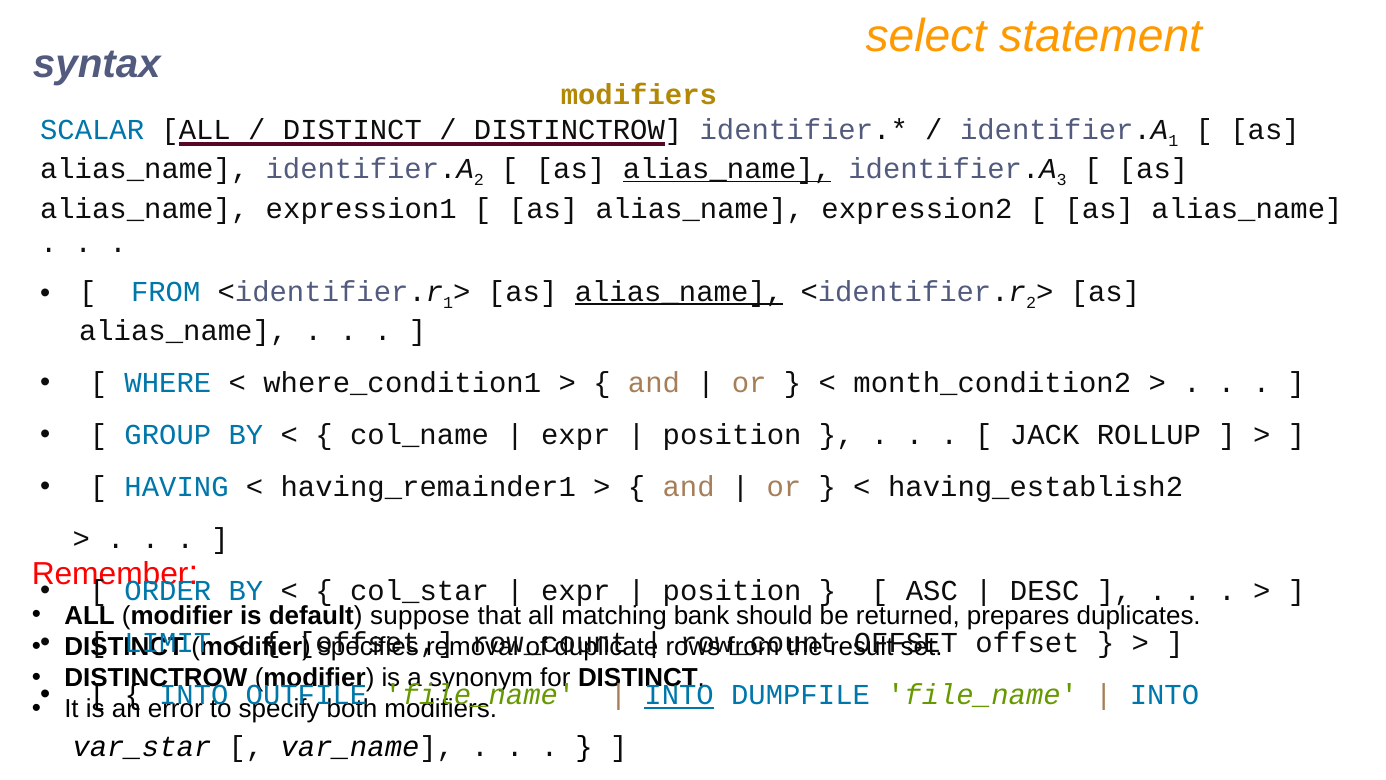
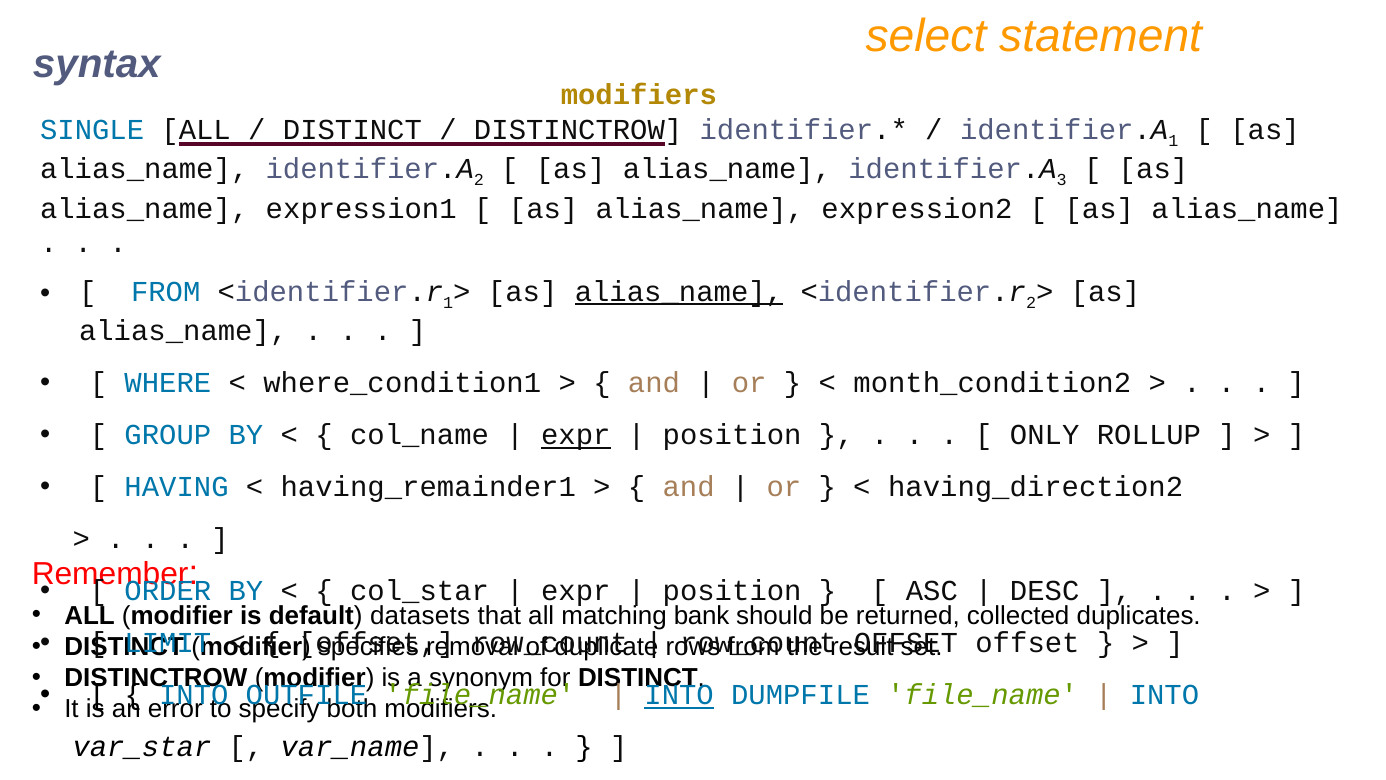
SCALAR: SCALAR -> SINGLE (92, 130)
alias_name underline: present -> none (727, 169)
expr underline: none -> present (576, 435)
JACK: JACK -> ONLY (1045, 435)
having_establish2: having_establish2 -> having_direction2 (1036, 487)
suppose: suppose -> datasets (420, 615)
prepares: prepares -> collected (1018, 615)
